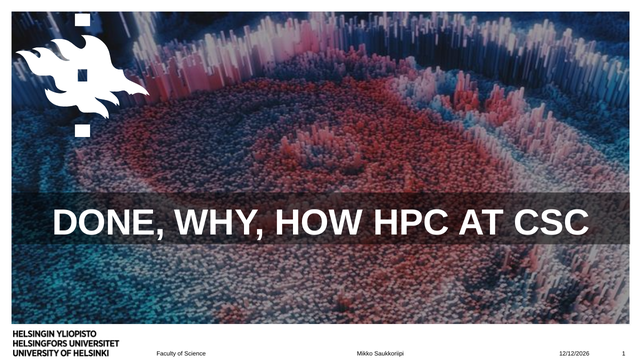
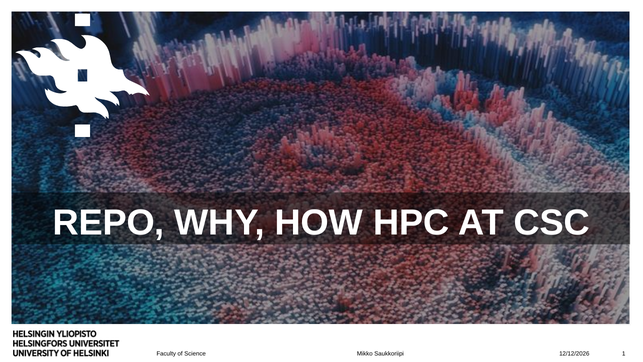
DONE: DONE -> REPO (109, 223)
